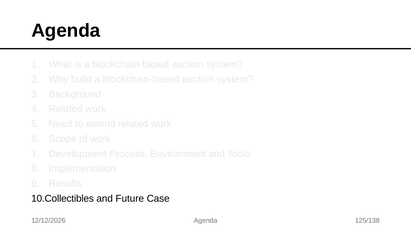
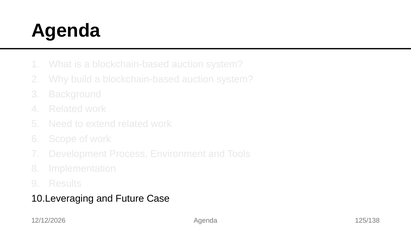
10.Collectibles: 10.Collectibles -> 10.Leveraging (63, 199)
